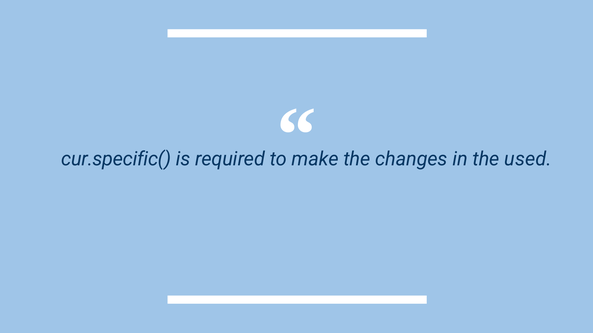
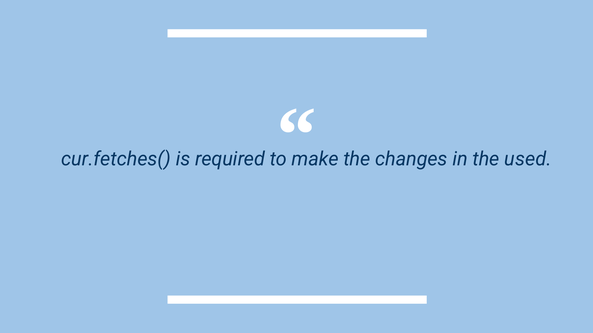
cur.specific(: cur.specific( -> cur.fetches( (116, 159)
